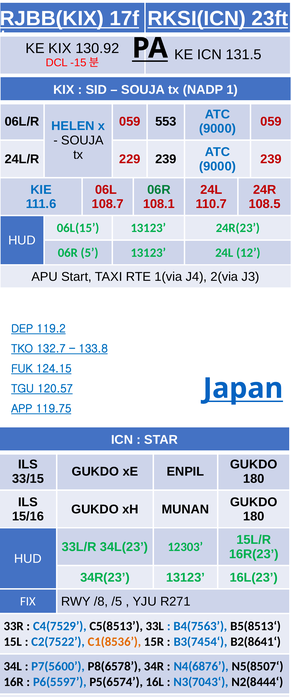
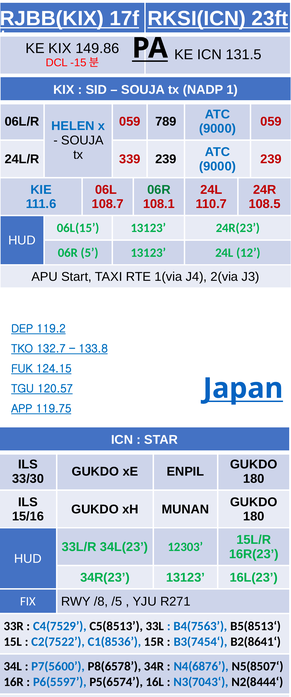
130.92: 130.92 -> 149.86 (97, 48)
553: 553 -> 789 (166, 121)
229: 229 -> 339 (130, 159)
33/15: 33/15 -> 33/30 (28, 478)
C1(8536 colour: orange -> blue (114, 641)
